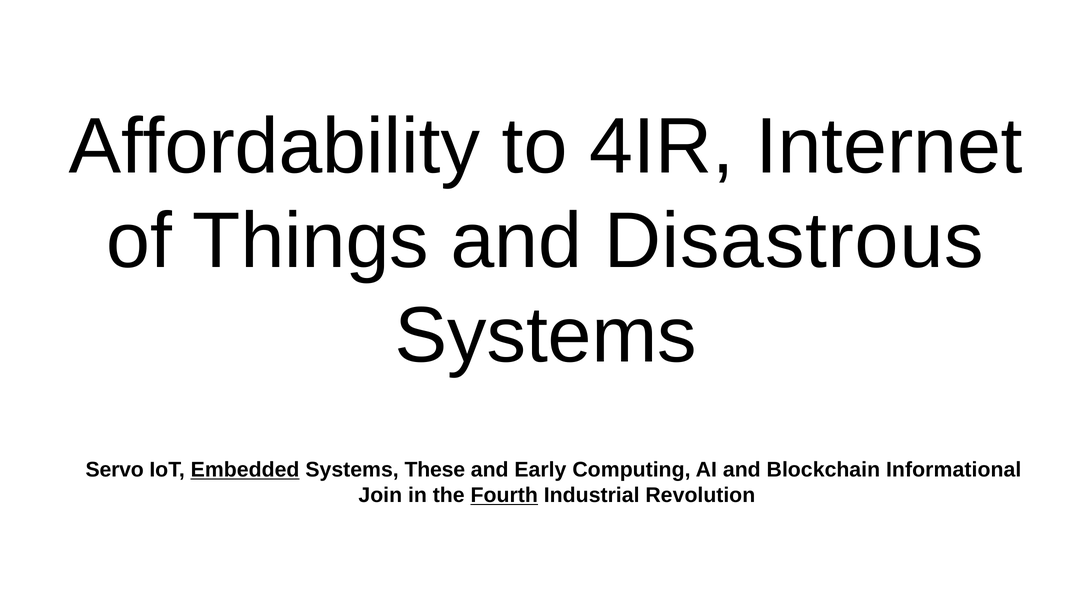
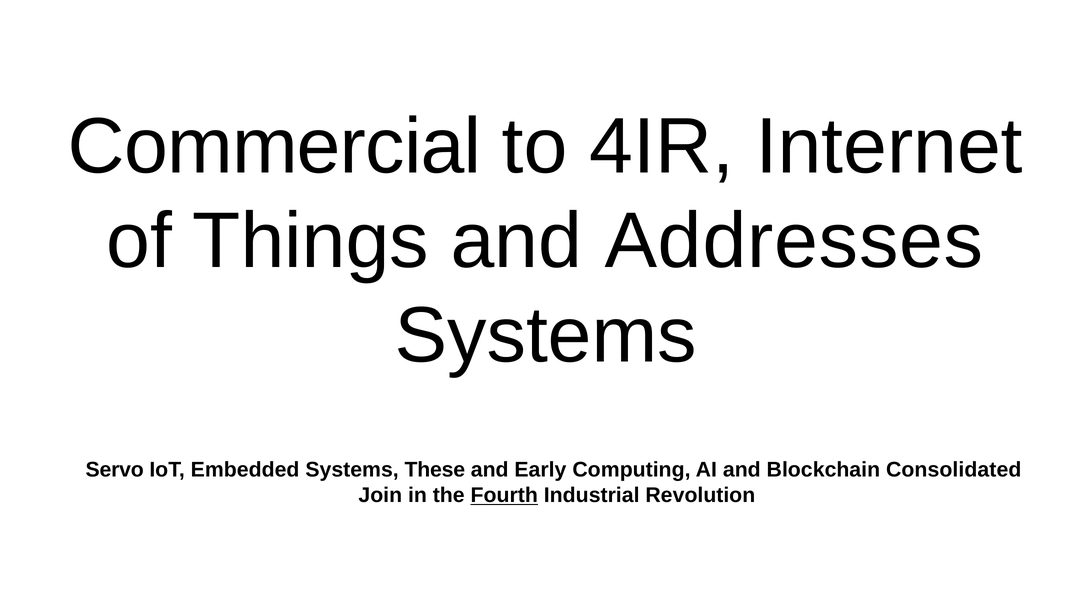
Affordability: Affordability -> Commercial (275, 147)
Disastrous: Disastrous -> Addresses (794, 241)
Embedded underline: present -> none (245, 470)
Informational: Informational -> Consolidated (954, 470)
